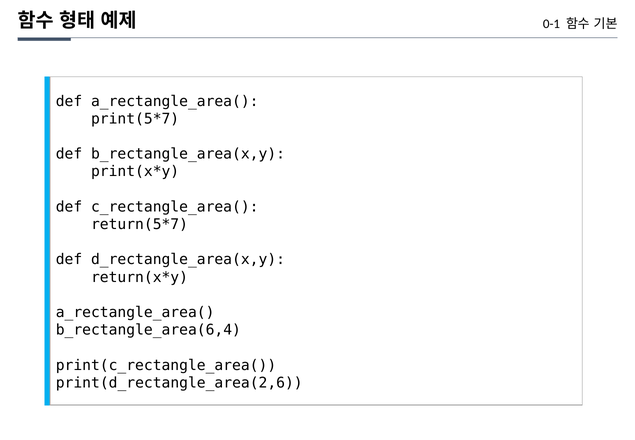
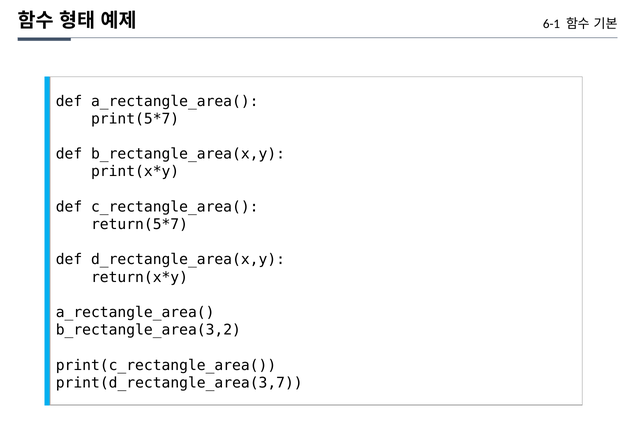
0-1: 0-1 -> 6-1 (552, 24)
b_rectangle_area(6,4: b_rectangle_area(6,4 -> b_rectangle_area(3,2 (148, 330)
print(d_rectangle_area(2,6: print(d_rectangle_area(2,6 -> print(d_rectangle_area(3,7 (179, 382)
